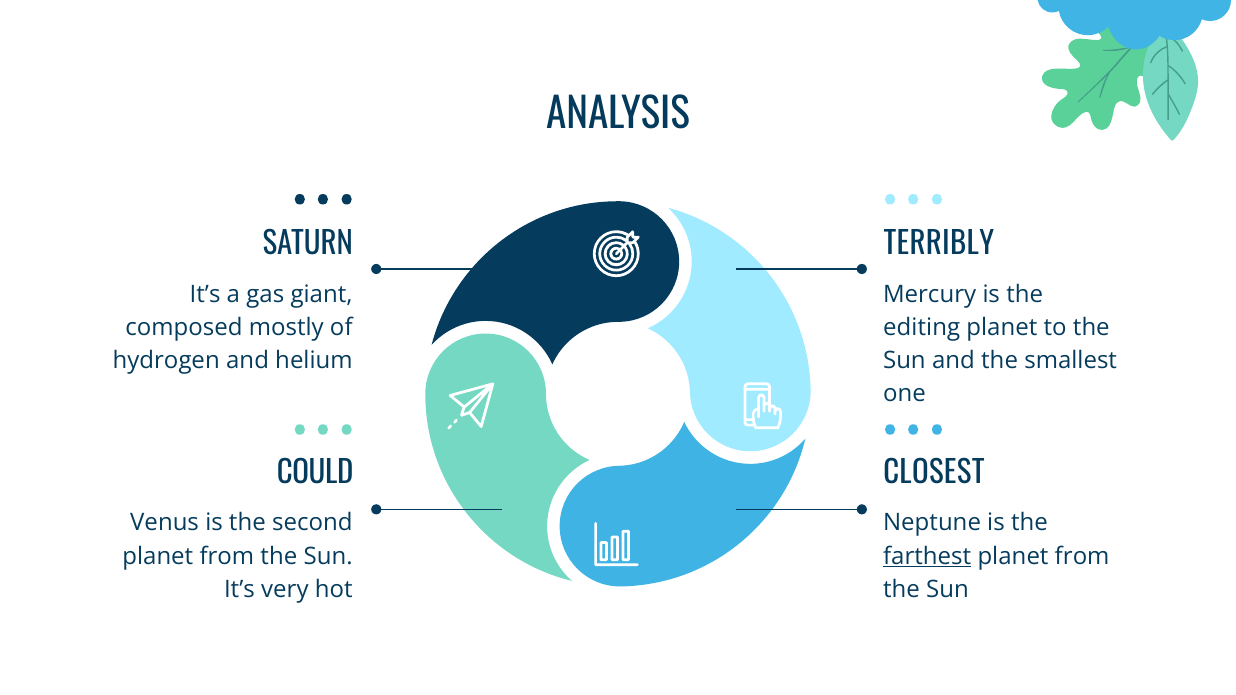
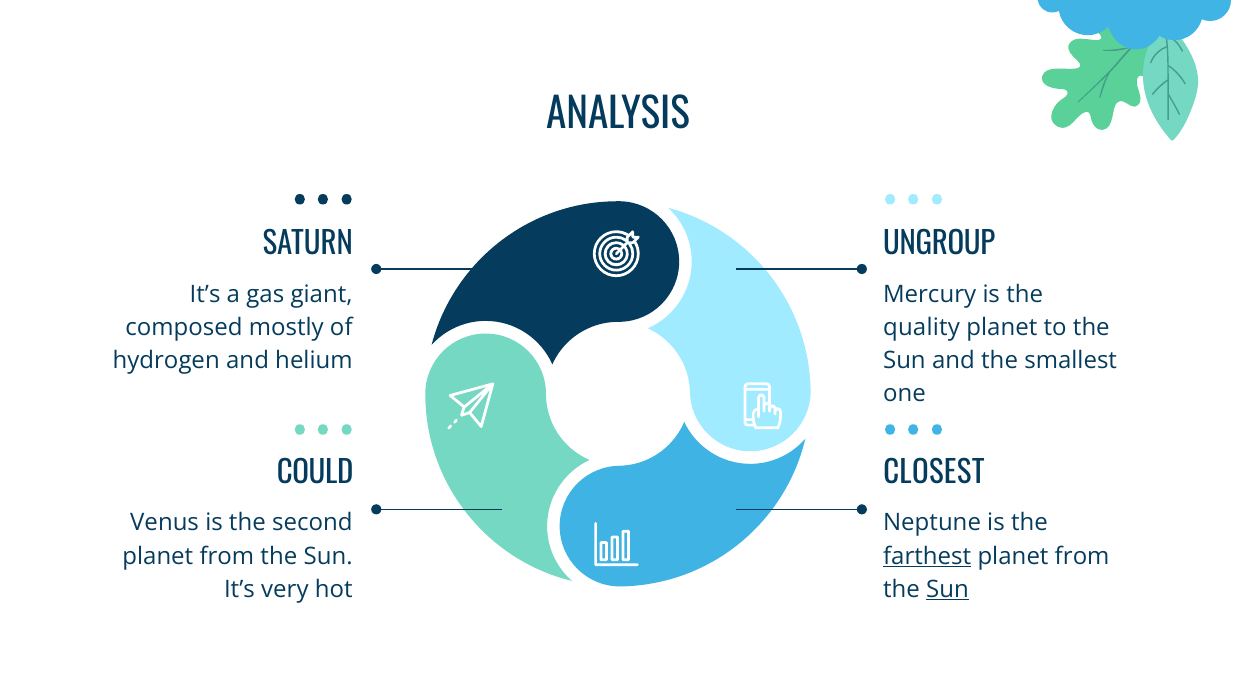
TERRIBLY: TERRIBLY -> UNGROUP (939, 245)
editing: editing -> quality (922, 327)
Sun underline: none -> present (947, 589)
